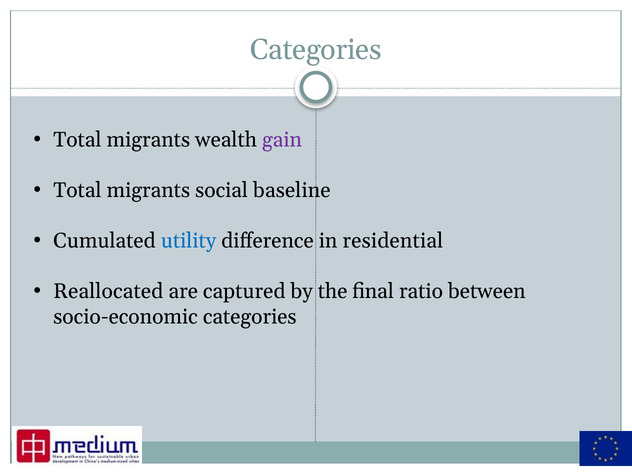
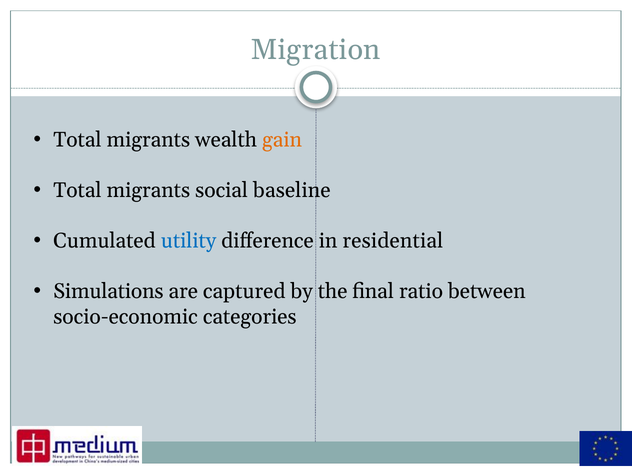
Categories: Categories -> Migration (316, 50)
gain colour: purple -> orange (282, 140)
Reallocated: Reallocated -> Simulations (108, 291)
